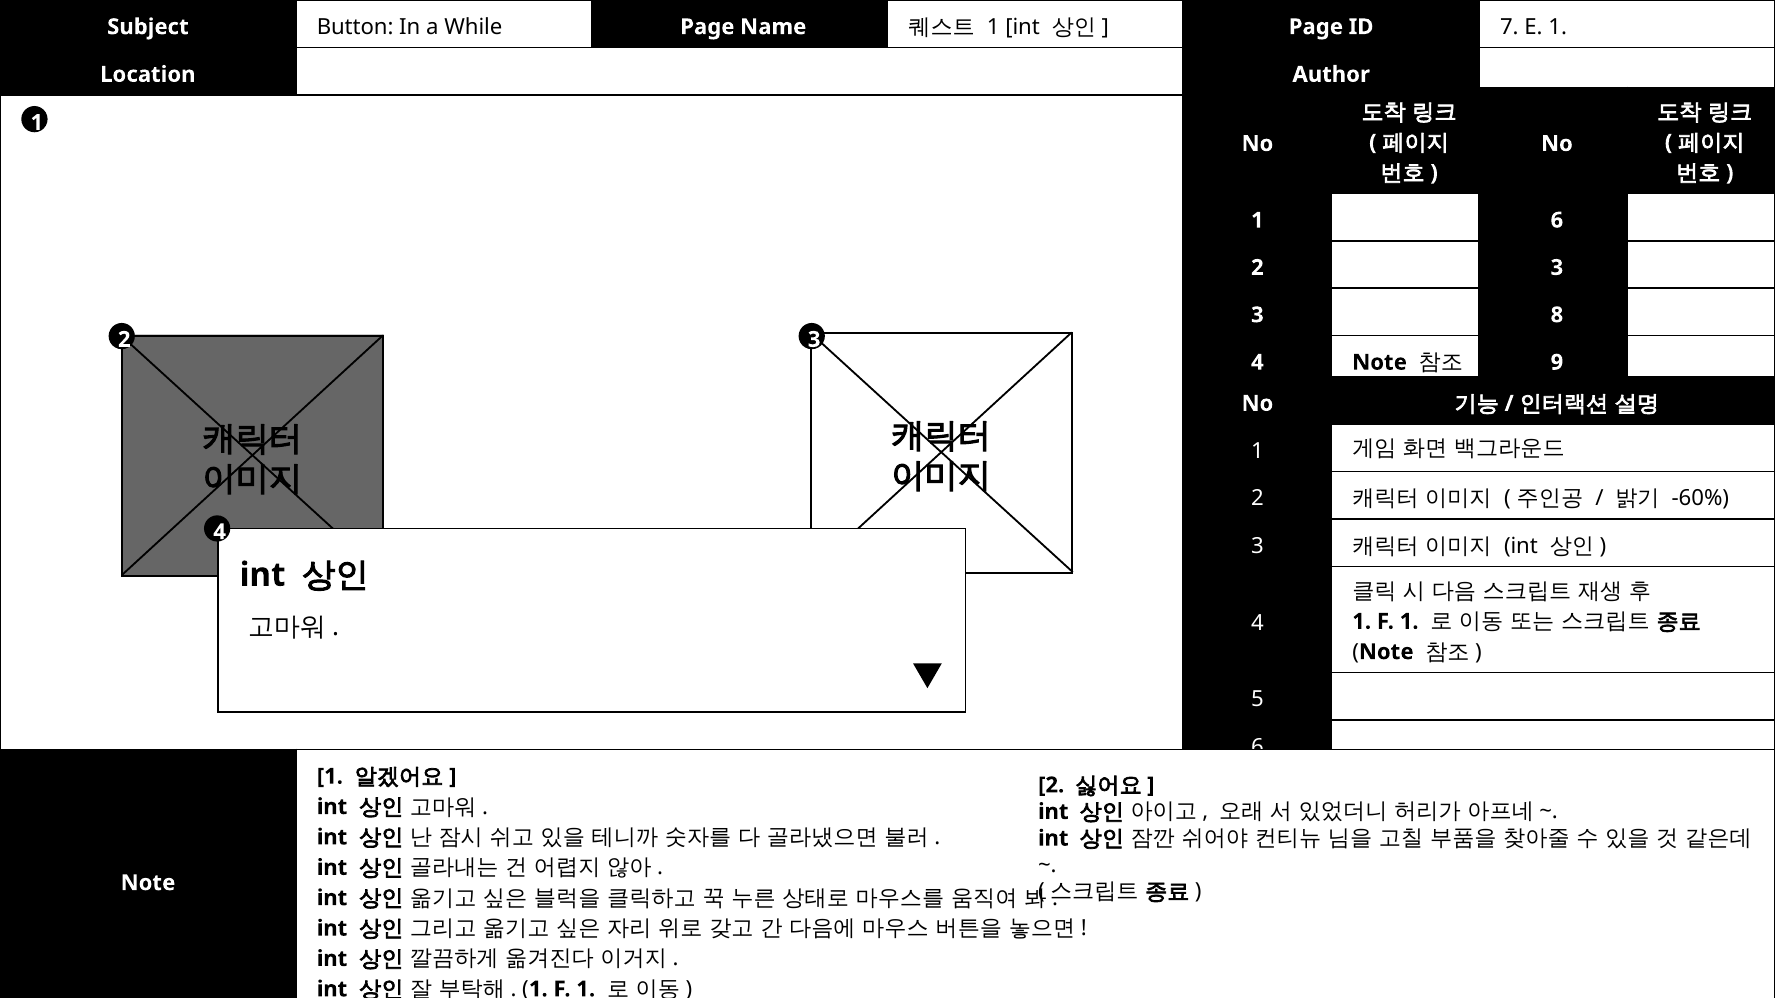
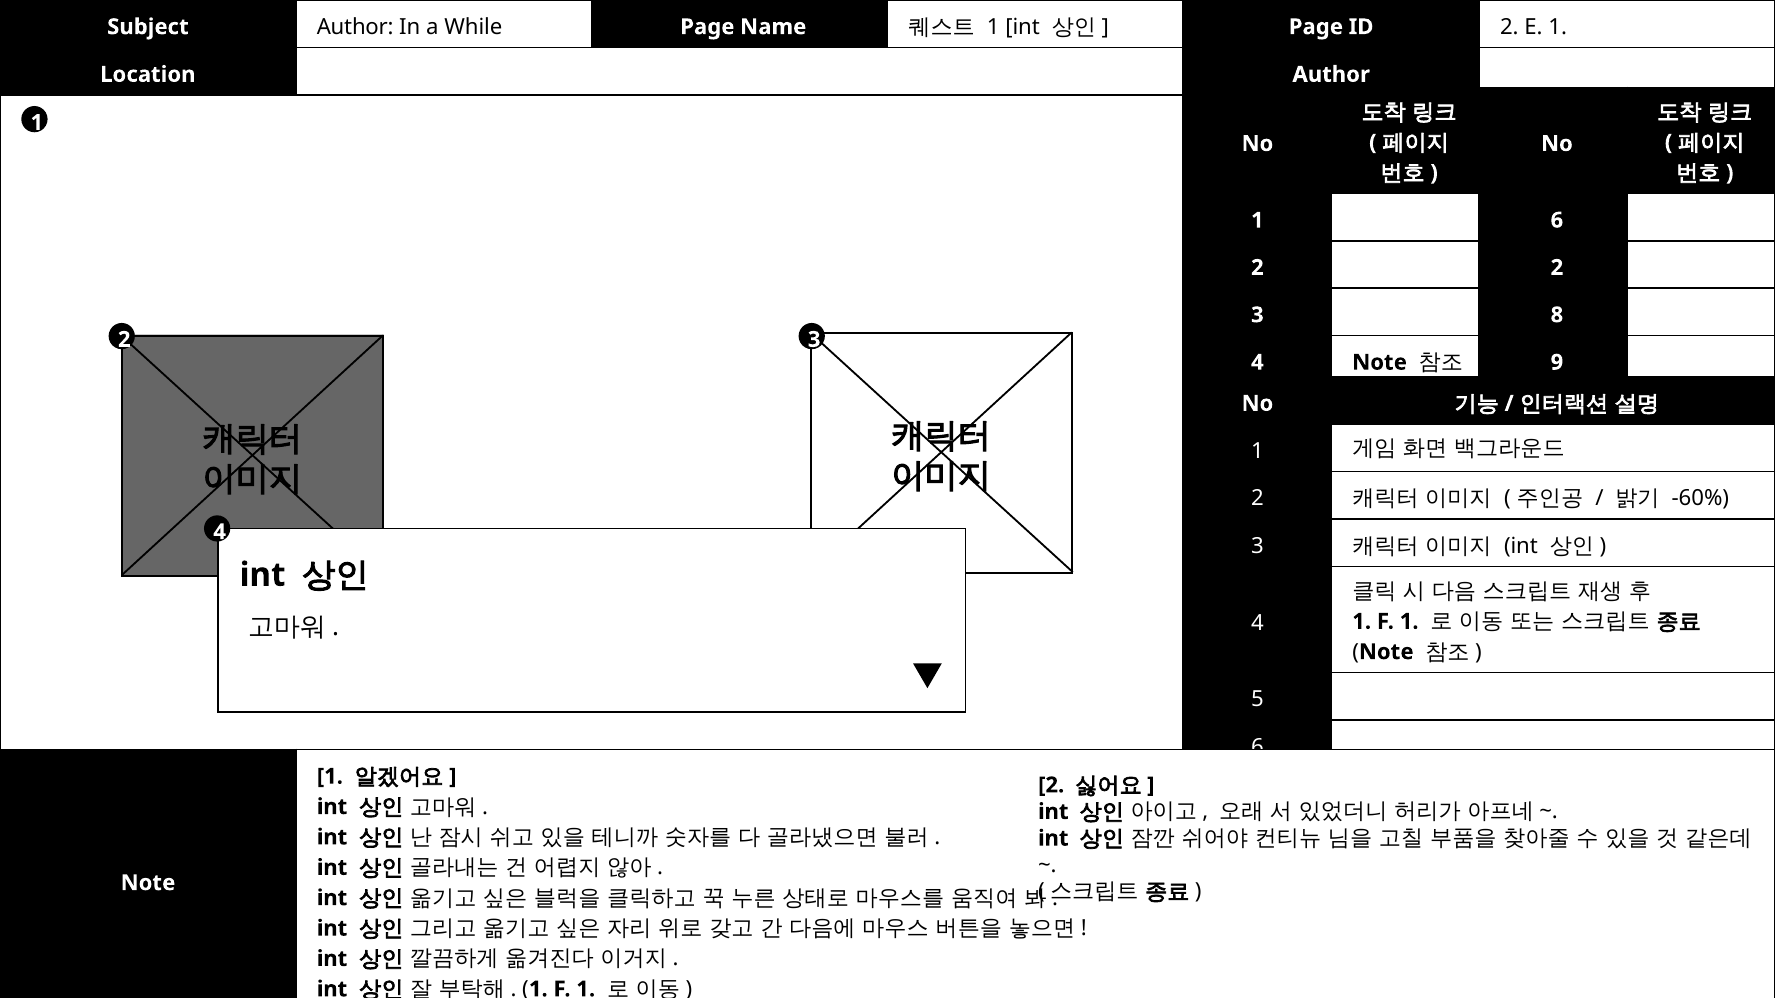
Subject Button: Button -> Author (355, 27)
ID 7: 7 -> 2 (1509, 27)
2 3: 3 -> 2 (1557, 268)
